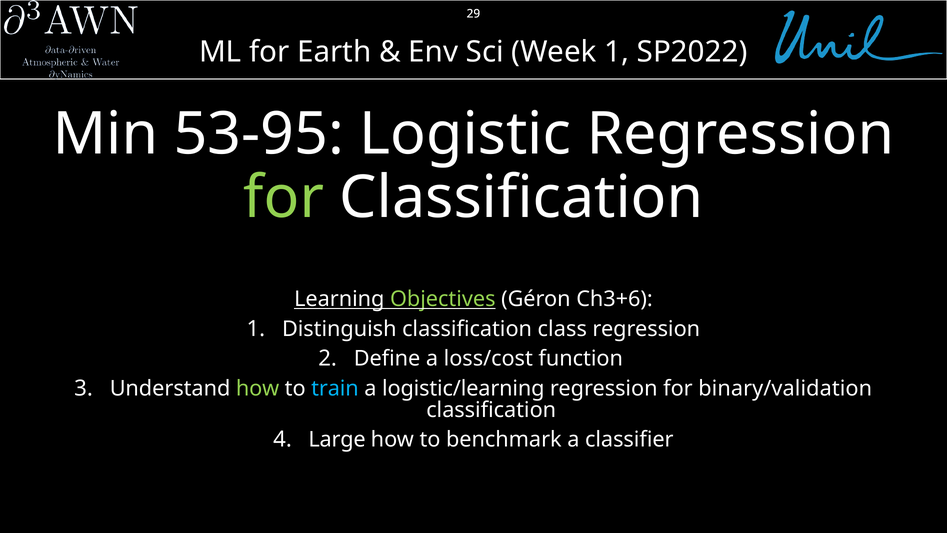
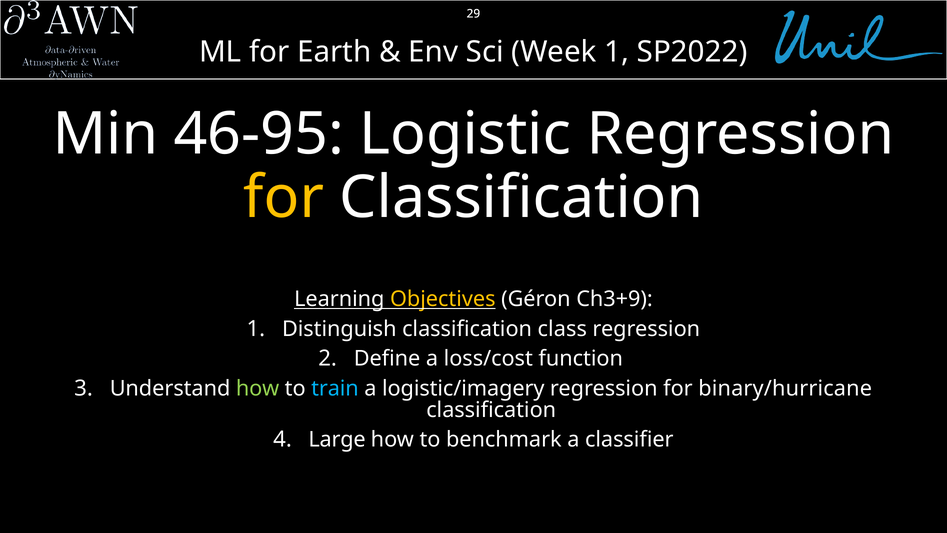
53-95: 53-95 -> 46-95 (259, 134)
for colour: light green -> yellow (284, 198)
Objectives colour: light green -> yellow (443, 299)
Ch3+6: Ch3+6 -> Ch3+9 (614, 299)
logistic/learning: logistic/learning -> logistic/imagery (463, 389)
binary/validation: binary/validation -> binary/hurricane (785, 389)
